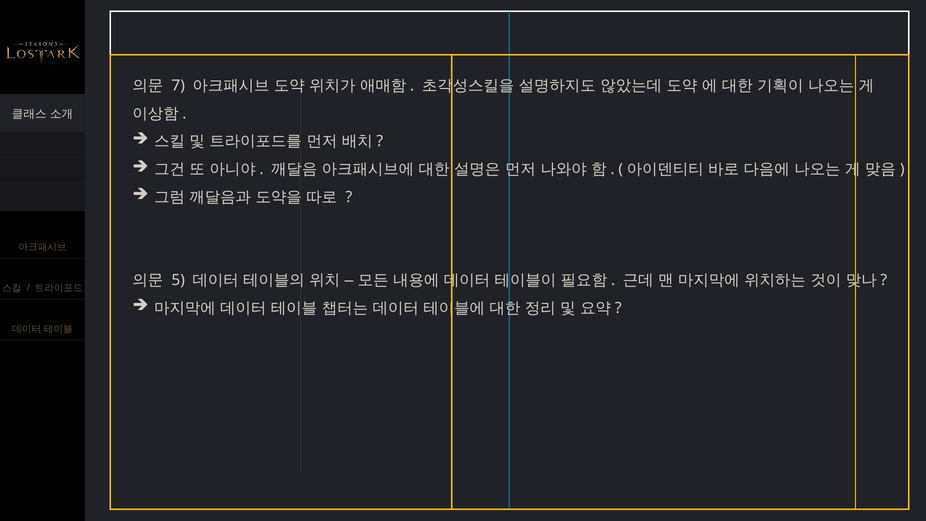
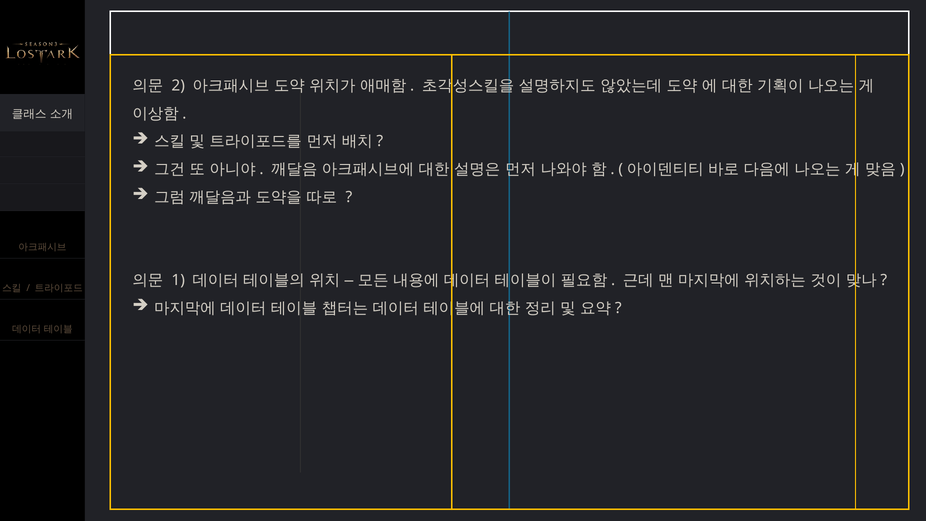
7: 7 -> 2 (178, 86)
5: 5 -> 1 (178, 280)
